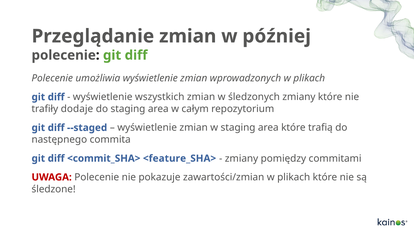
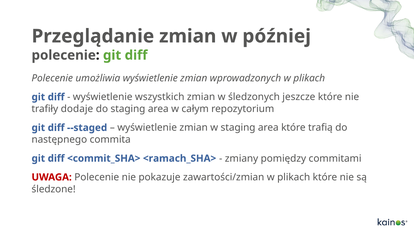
śledzonych zmiany: zmiany -> jeszcze (299, 97)
<feature_SHA>: <feature_SHA> -> <ramach_SHA> (180, 158)
